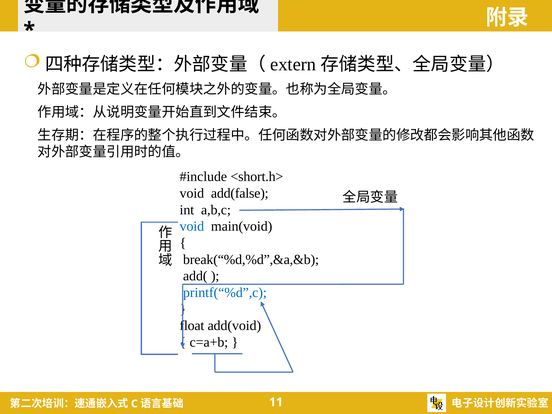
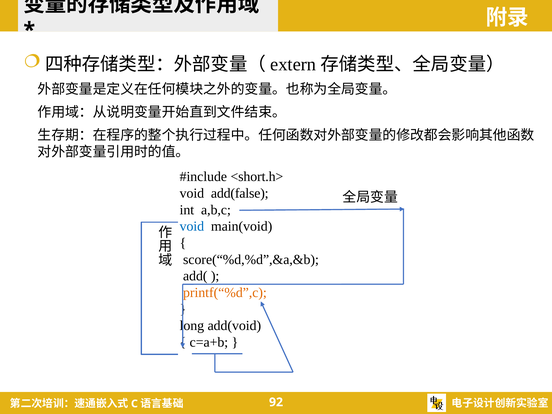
break(“%d,%d”,&a,&b: break(“%d,%d”,&a,&b -> score(“%d,%d”,&a,&b (251, 260)
printf(“%d”,c colour: blue -> orange (225, 293)
float: float -> long (192, 326)
11: 11 -> 92 (276, 402)
